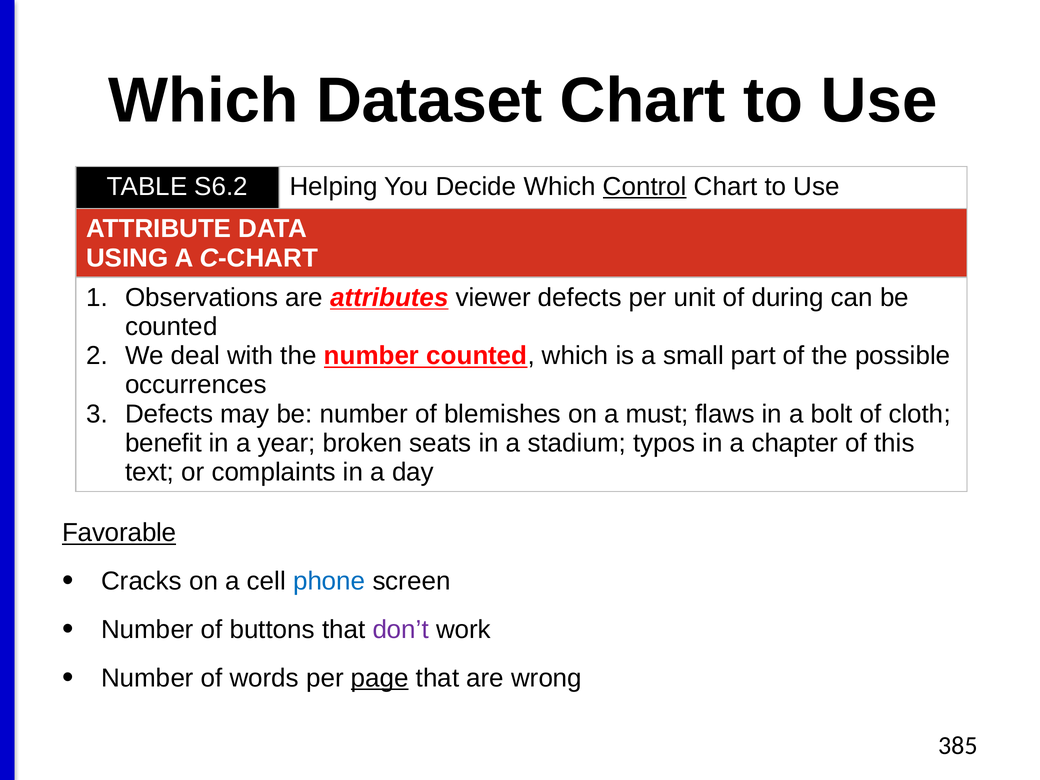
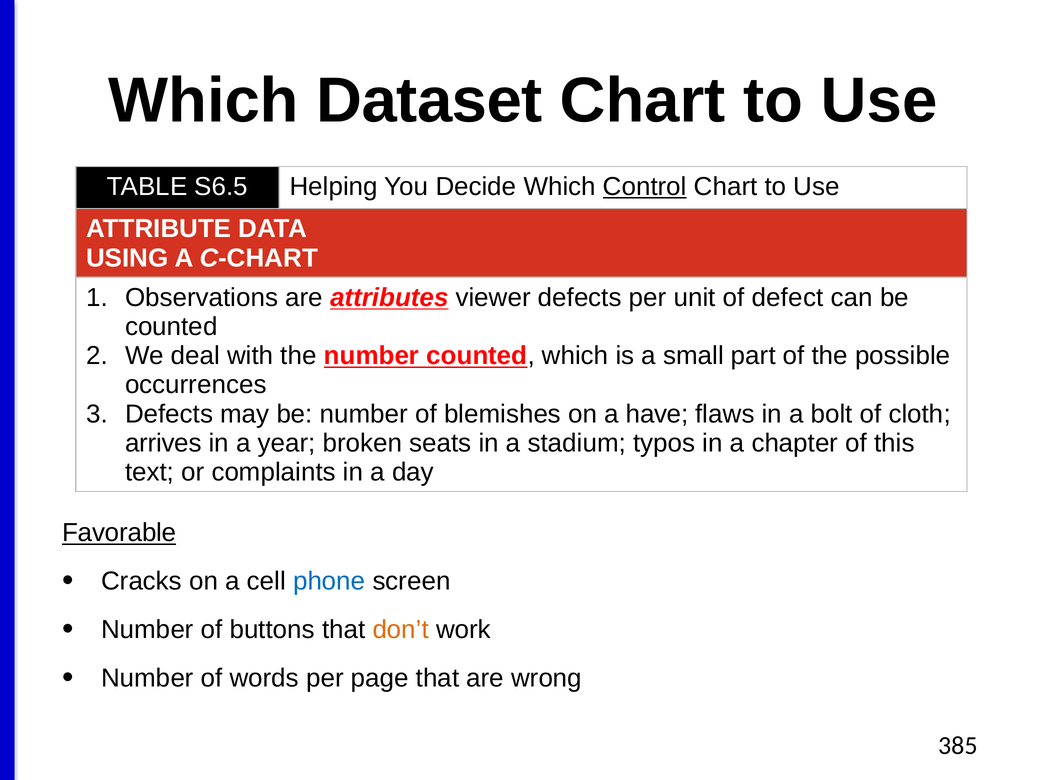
S6.2: S6.2 -> S6.5 (221, 187)
during: during -> defect (788, 297)
must: must -> have (657, 414)
benefit: benefit -> arrives (163, 443)
don’t colour: purple -> orange (401, 630)
page underline: present -> none (380, 678)
